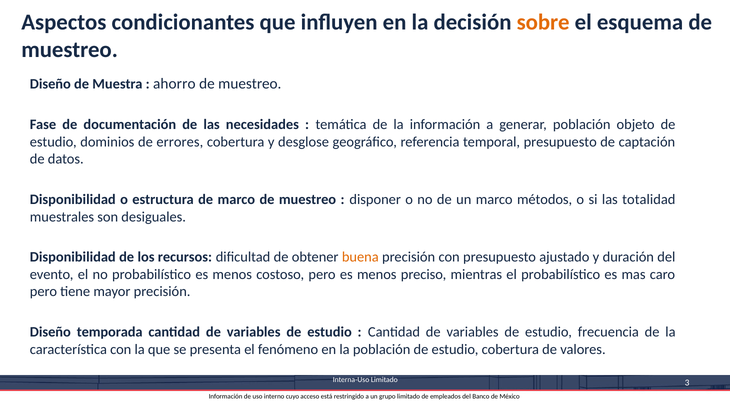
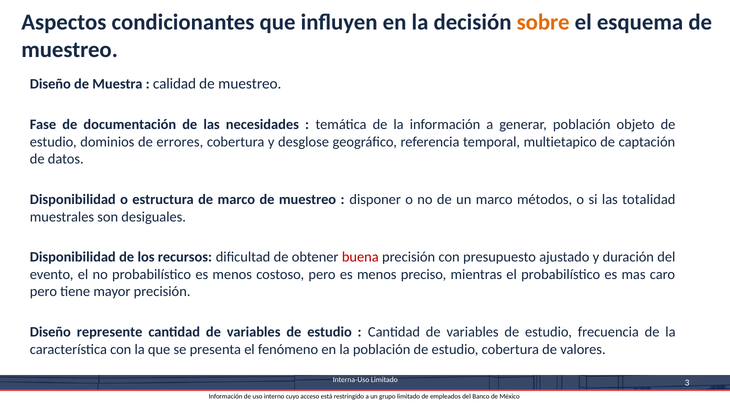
ahorro: ahorro -> calidad (174, 84)
temporal presupuesto: presupuesto -> multietapico (560, 142)
buena colour: orange -> red (360, 258)
temporada: temporada -> represente (110, 333)
